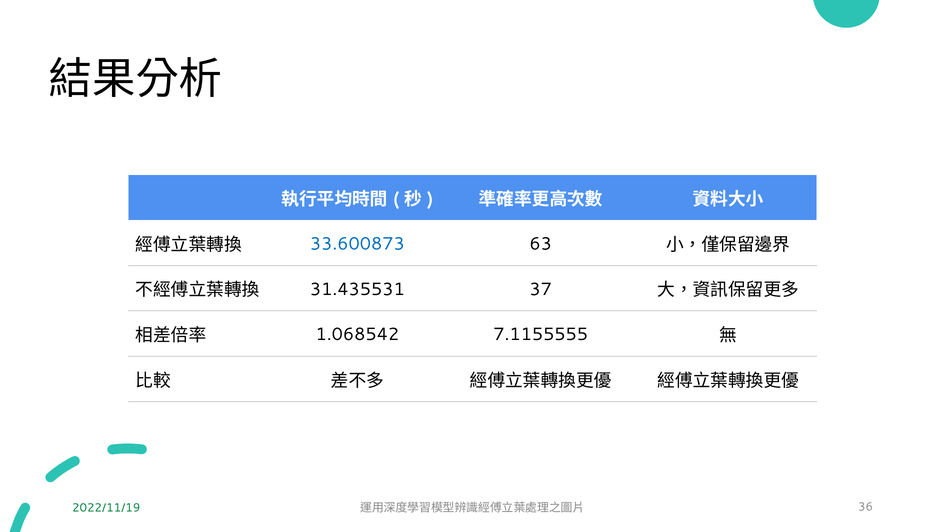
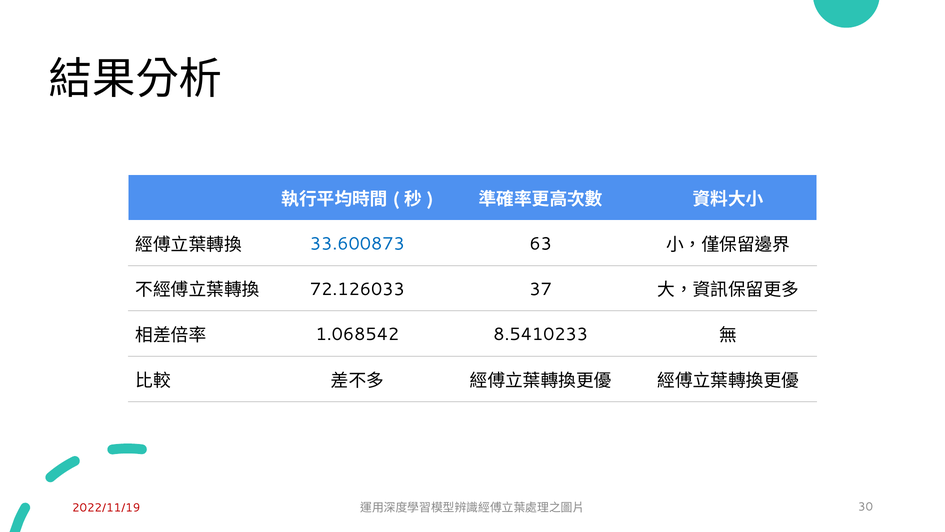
31.435531: 31.435531 -> 72.126033 (357, 289)
7.1155555: 7.1155555 -> 8.5410233 (541, 334)
2022/11/19 colour: green -> red (106, 508)
36: 36 -> 30 (866, 506)
